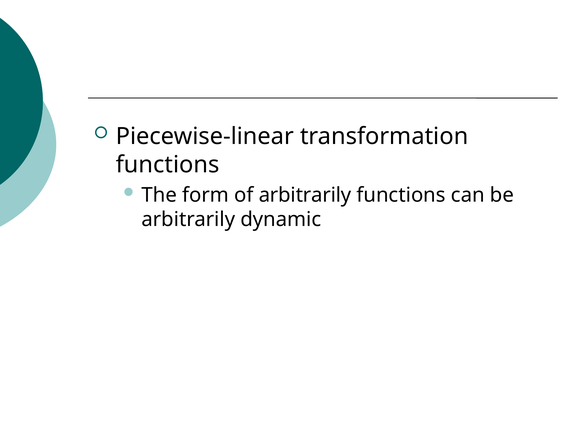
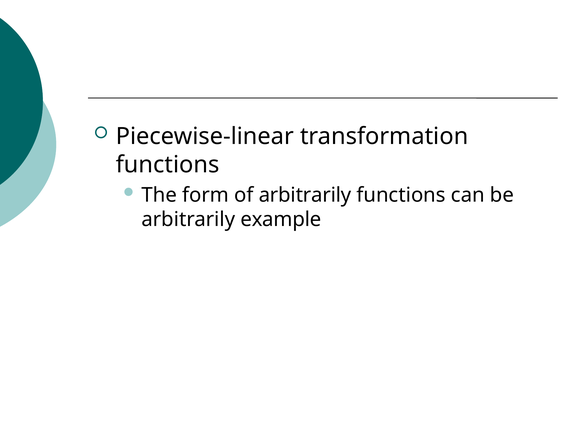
dynamic: dynamic -> example (281, 219)
